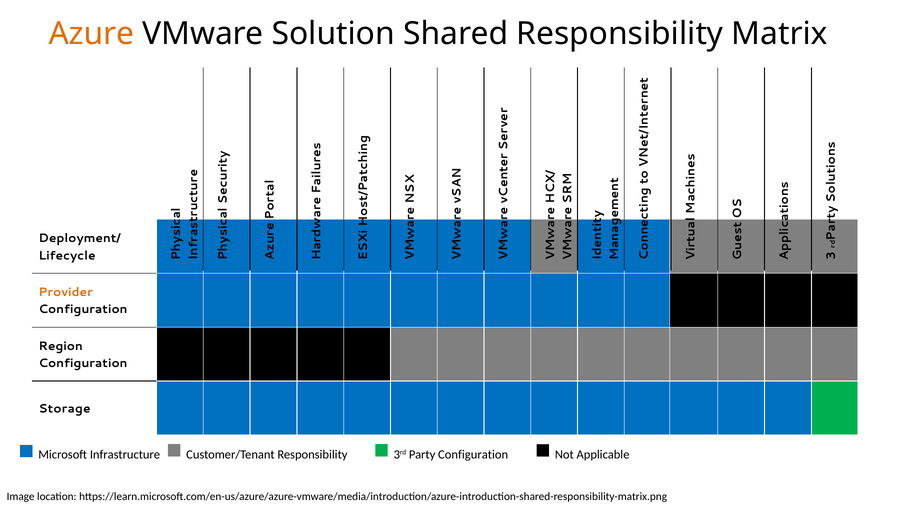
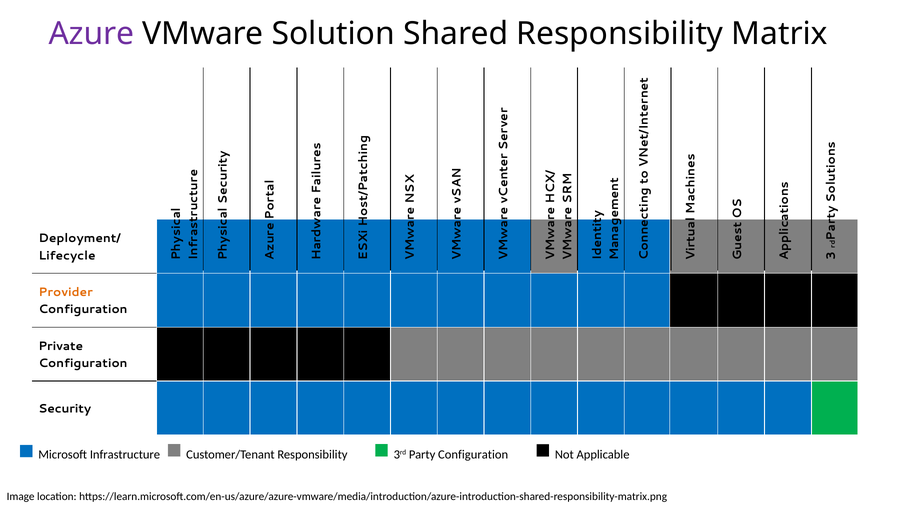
Azure colour: orange -> purple (91, 34)
Region: Region -> Private (61, 346)
Storage: Storage -> Security (65, 409)
